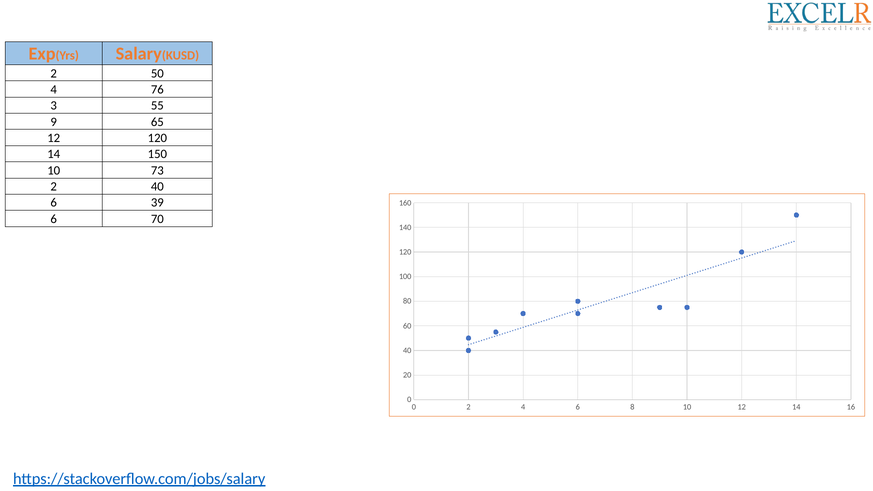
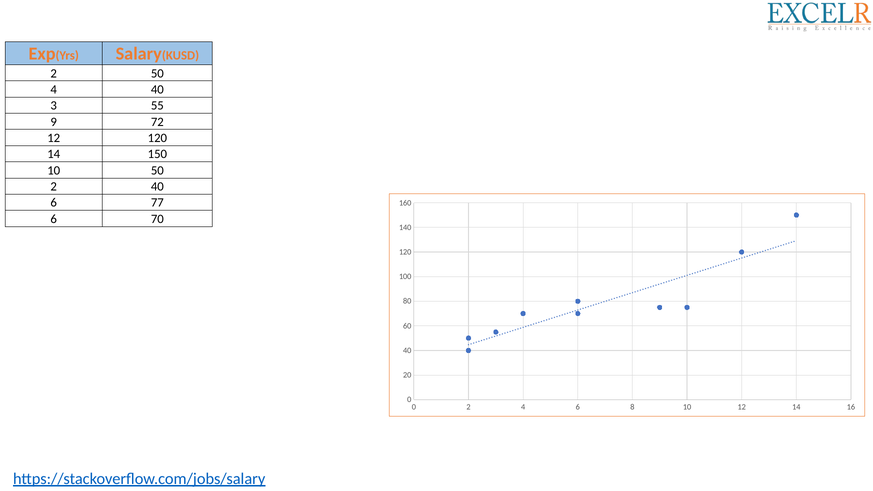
4 76: 76 -> 40 (157, 89)
65: 65 -> 72 (157, 122)
10 73: 73 -> 50 (157, 170)
39: 39 -> 77 (157, 203)
